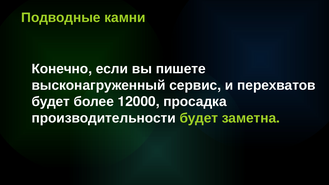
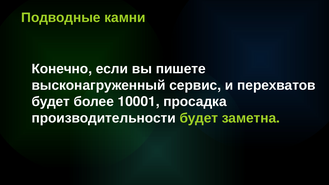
12000: 12000 -> 10001 (139, 102)
